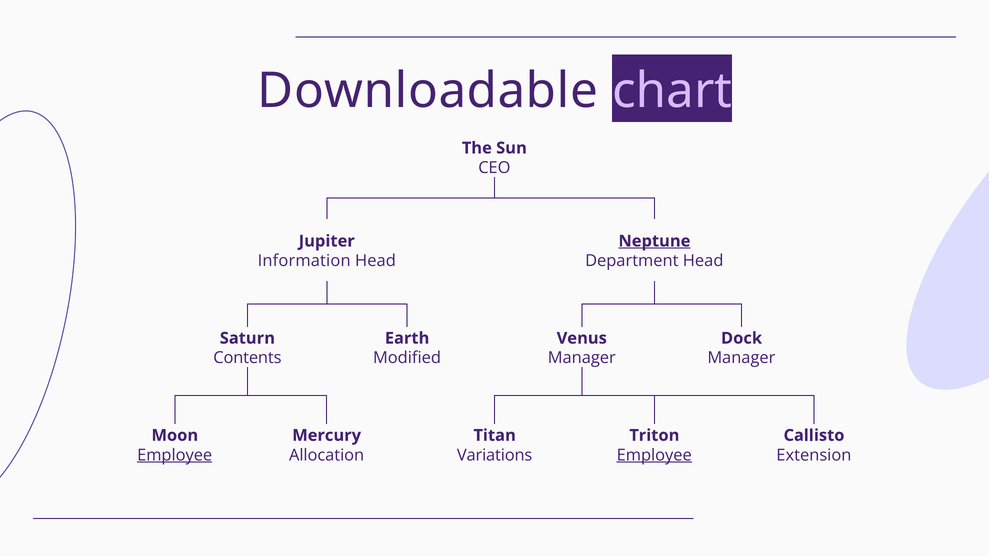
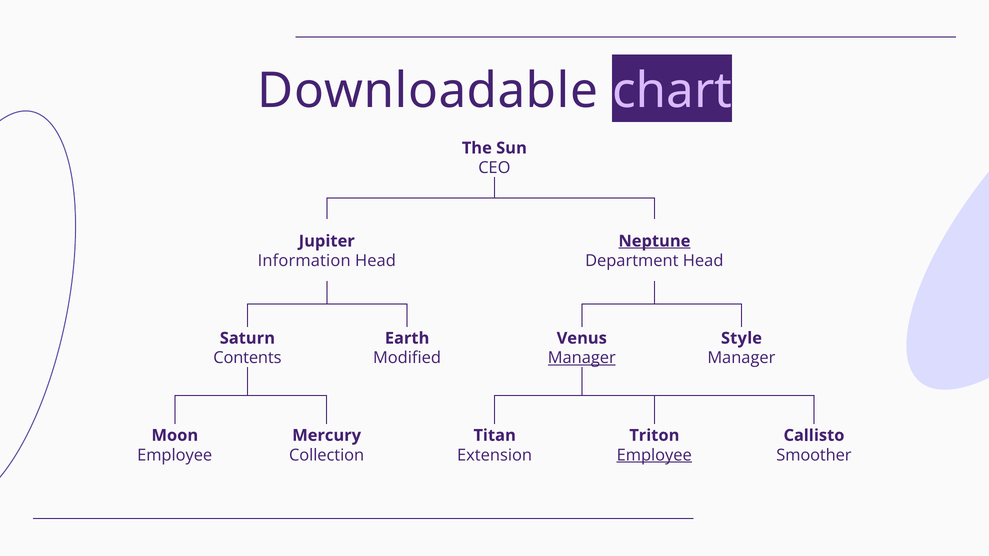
Dock: Dock -> Style (741, 338)
Manager underline: none -> present (582, 358)
Employee underline: present -> none (175, 455)
Allocation: Allocation -> Collection (327, 455)
Variations: Variations -> Extension (495, 455)
Extension: Extension -> Smoother (814, 455)
